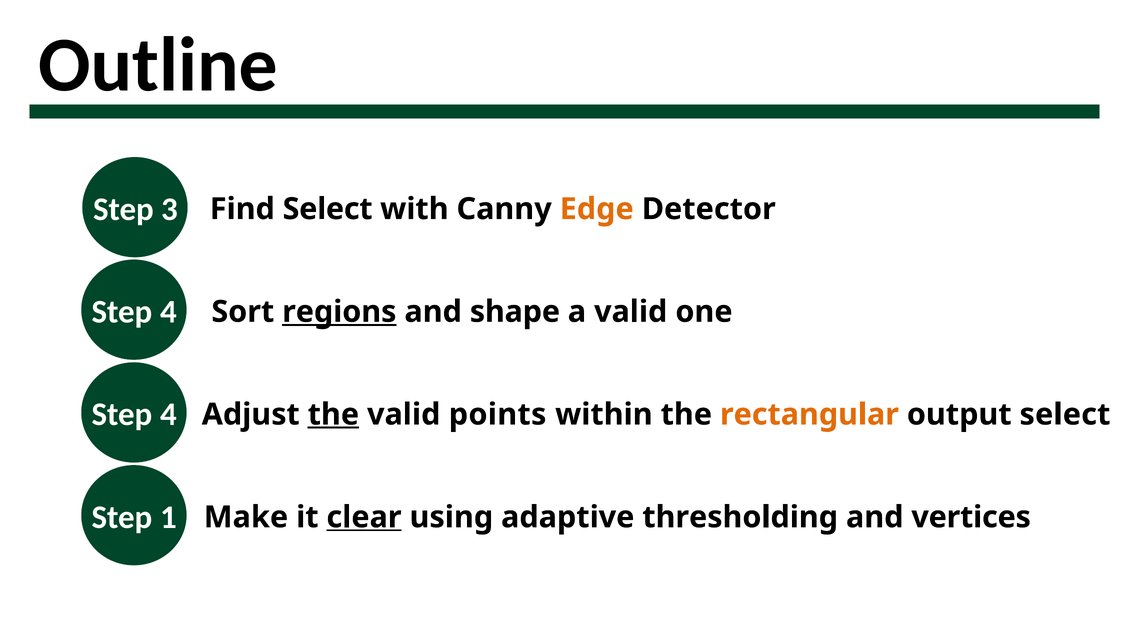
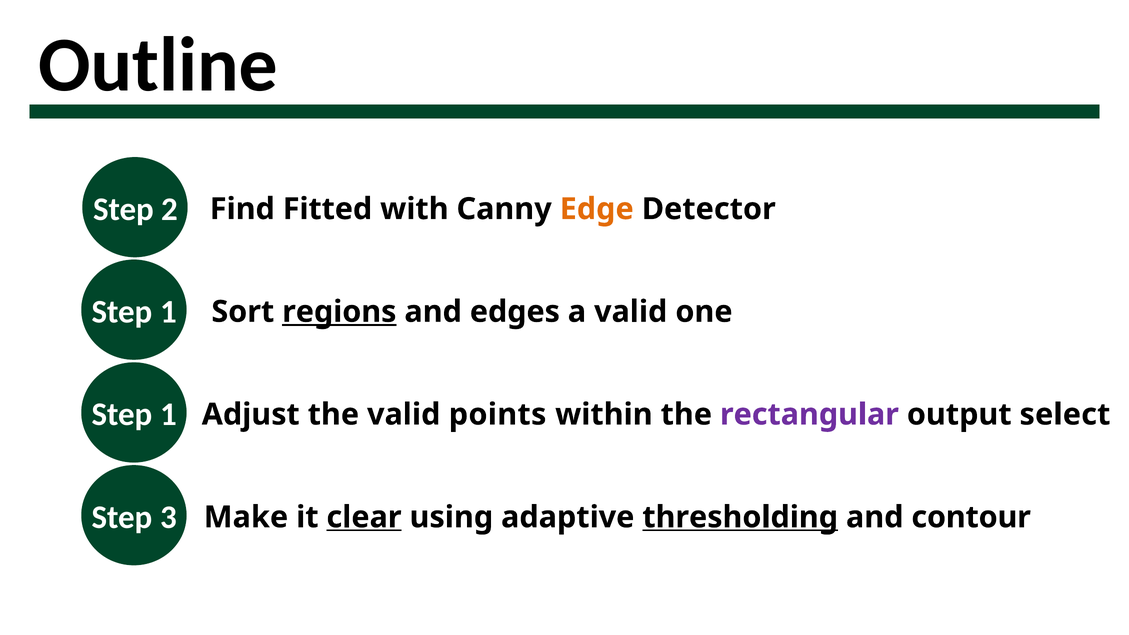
3: 3 -> 2 (170, 209)
Find Select: Select -> Fitted (327, 209)
4: 4 -> 1 (168, 312)
shape: shape -> edges (515, 312)
4: 4 -> 1 (168, 415)
the underline: present -> none (333, 415)
rectangular colour: orange -> purple (809, 415)
1: 1 -> 3 (168, 517)
thresholding underline: none -> present (740, 517)
vertices: vertices -> contour (971, 517)
